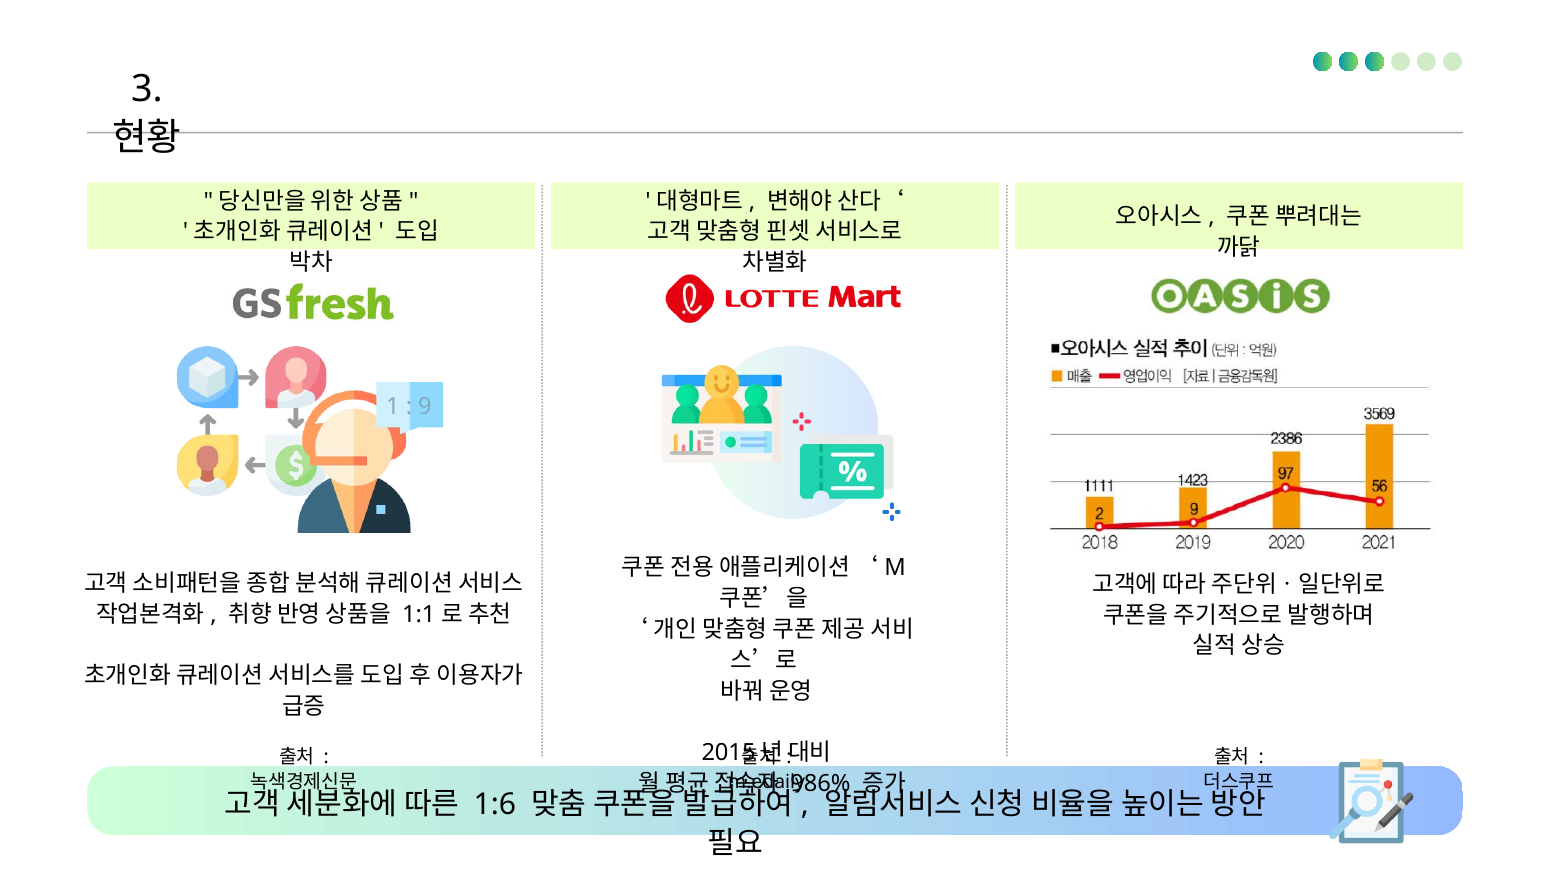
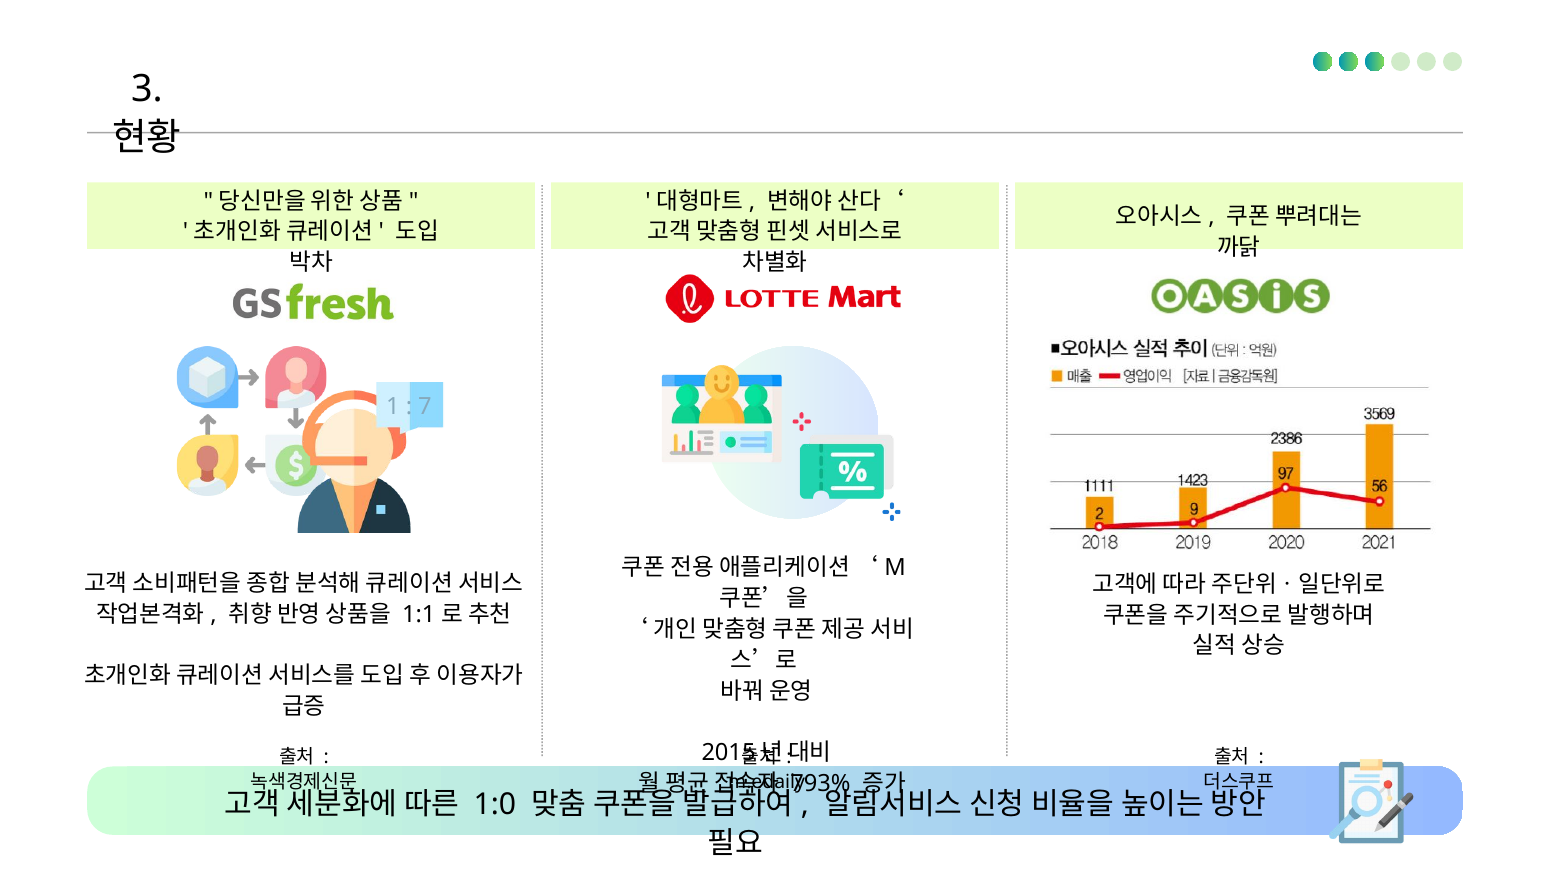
9: 9 -> 7 (425, 406)
986%: 986% -> 793% (820, 784)
1:6: 1:6 -> 1:0 (495, 804)
